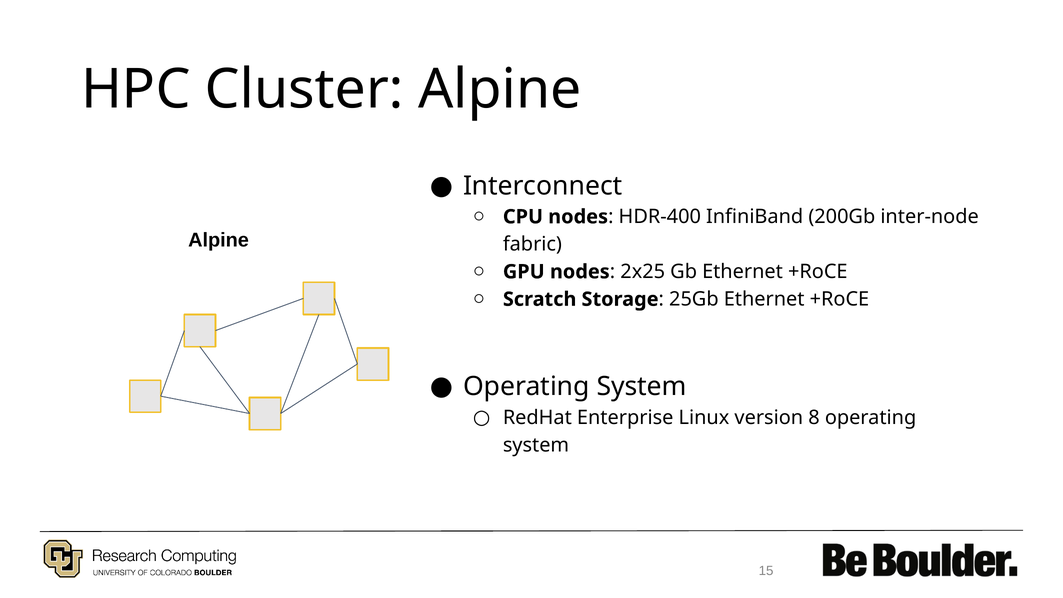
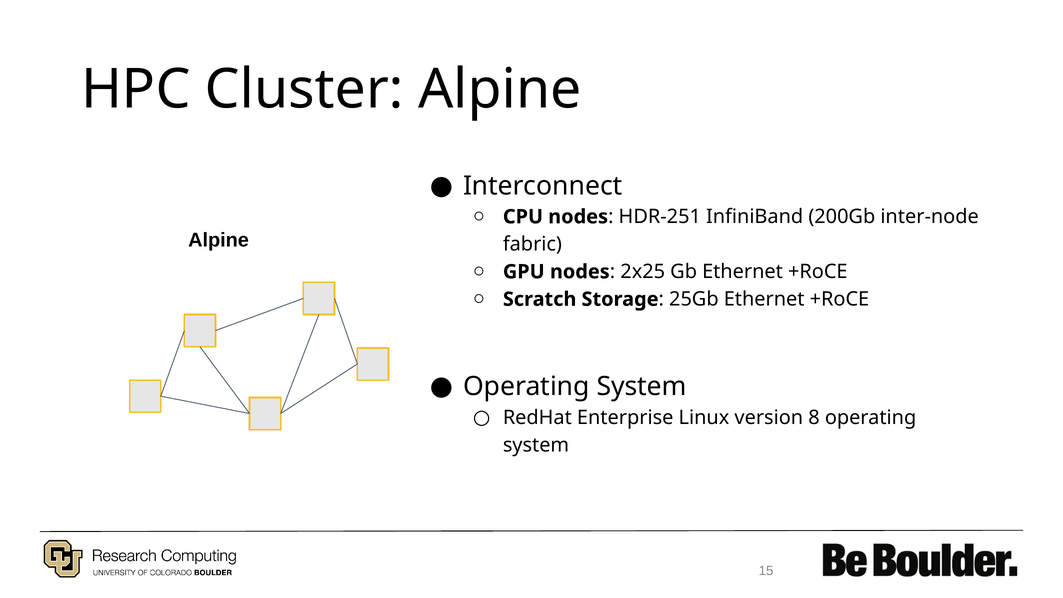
HDR-400: HDR-400 -> HDR-251 (660, 217)
